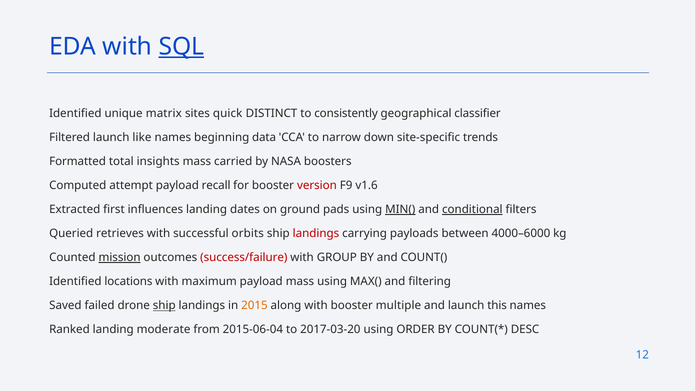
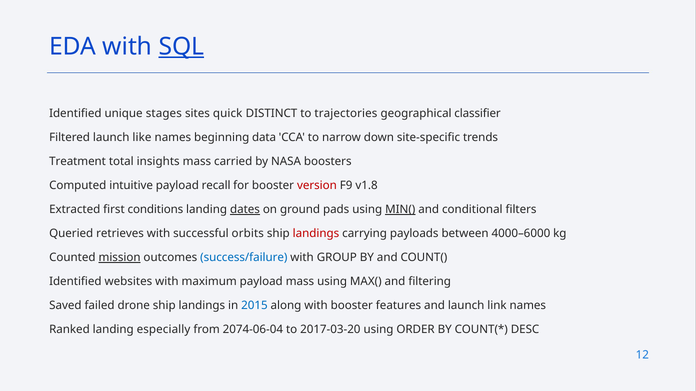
matrix: matrix -> stages (164, 114)
consistently: consistently -> trajectories (346, 114)
Formatted: Formatted -> Treatment (78, 162)
attempt: attempt -> intuitive (131, 186)
v1.6: v1.6 -> v1.8 (367, 186)
influences: influences -> conditions (155, 210)
dates underline: none -> present (245, 210)
conditional underline: present -> none (472, 210)
success/failure colour: red -> blue (244, 258)
locations: locations -> websites (128, 282)
ship underline: present -> none (164, 306)
2015 colour: orange -> blue (254, 306)
multiple: multiple -> features (398, 306)
this: this -> link (497, 306)
moderate: moderate -> especially (164, 330)
2015-06-04: 2015-06-04 -> 2074-06-04 (253, 330)
